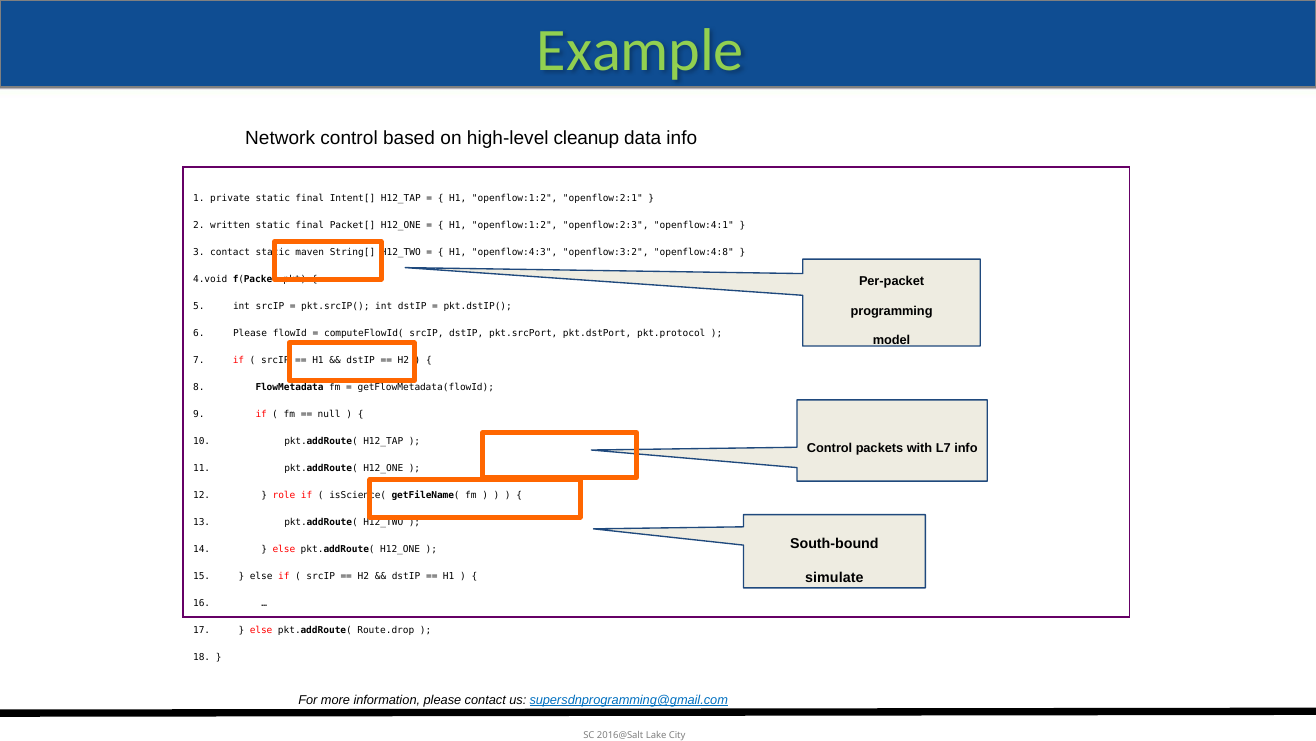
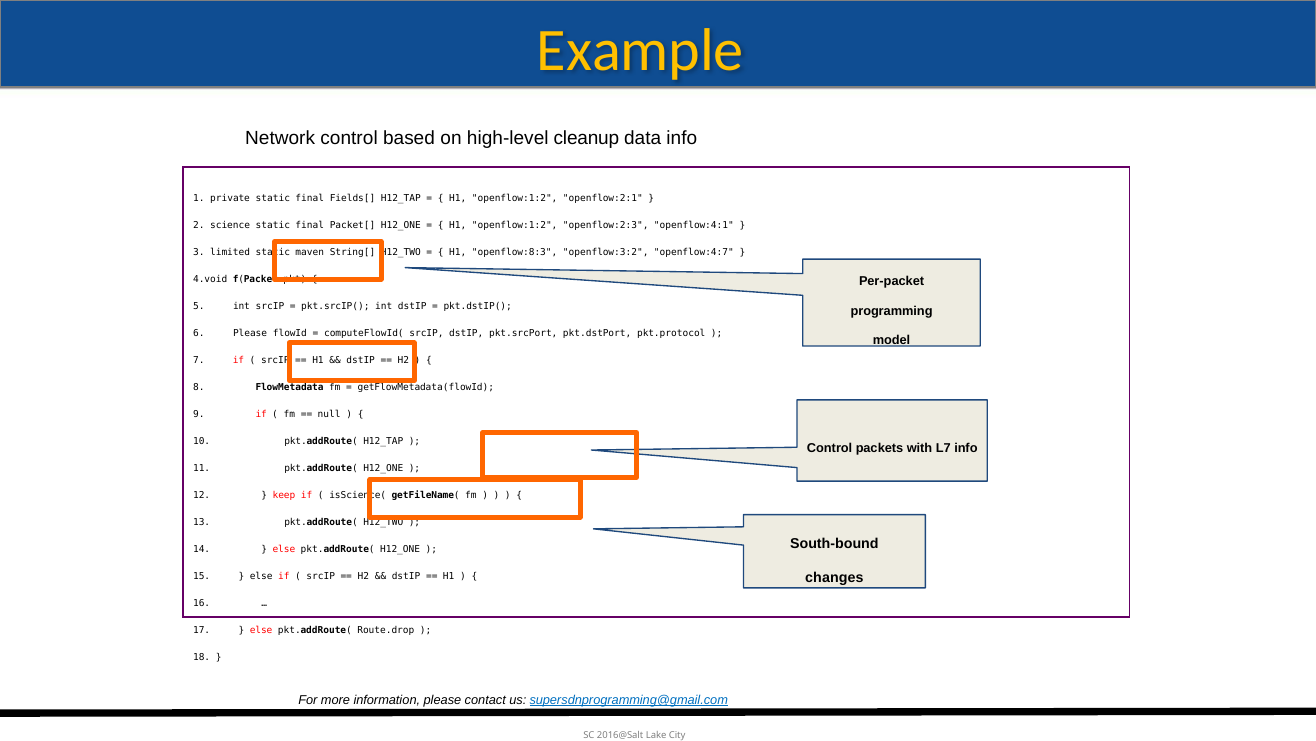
Example colour: light green -> yellow (640, 50)
Intent[: Intent[ -> Fields[ (353, 198)
written: written -> science (230, 225)
3 contact: contact -> limited (230, 252)
openflow:4:3: openflow:4:3 -> openflow:8:3 (515, 252)
openflow:4:8: openflow:4:8 -> openflow:4:7 (694, 252)
role: role -> keep (284, 495)
simulate: simulate -> changes (834, 577)
